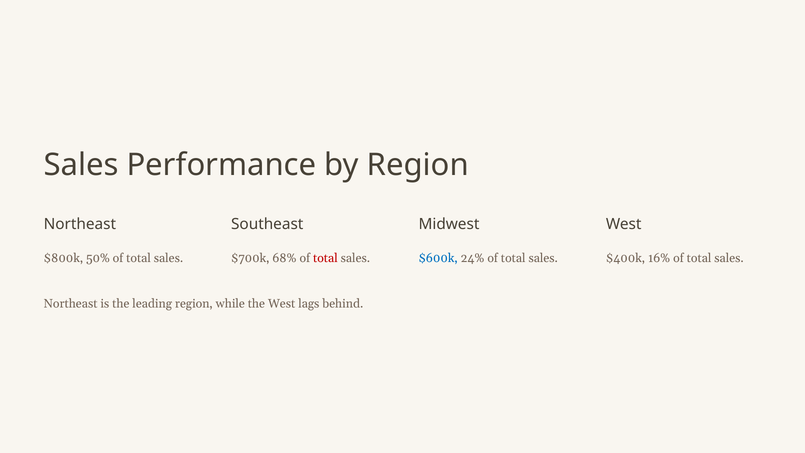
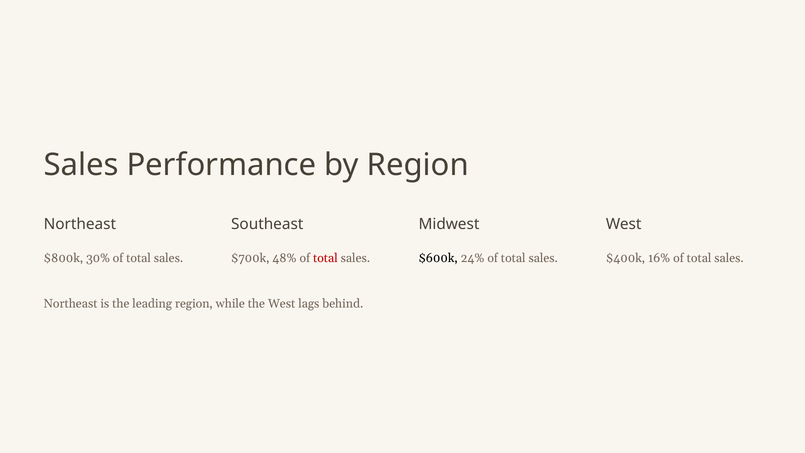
50%: 50% -> 30% (98, 258)
68%: 68% -> 48% (285, 258)
$600k colour: blue -> black (438, 258)
